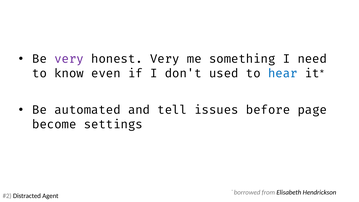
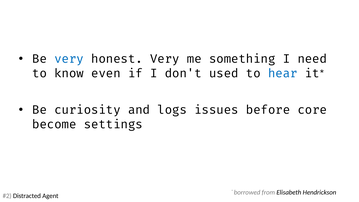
very colour: purple -> blue (69, 59)
automated: automated -> curiosity (87, 110)
tell: tell -> logs (172, 110)
page: page -> core (312, 110)
